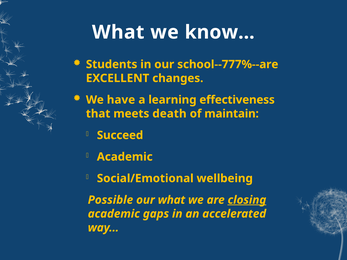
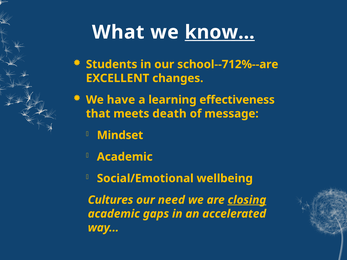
know… underline: none -> present (220, 32)
school--777%--are: school--777%--are -> school--712%--are (228, 64)
maintain: maintain -> message (232, 114)
Succeed: Succeed -> Mindset (120, 135)
Possible: Possible -> Cultures (111, 200)
our what: what -> need (171, 200)
